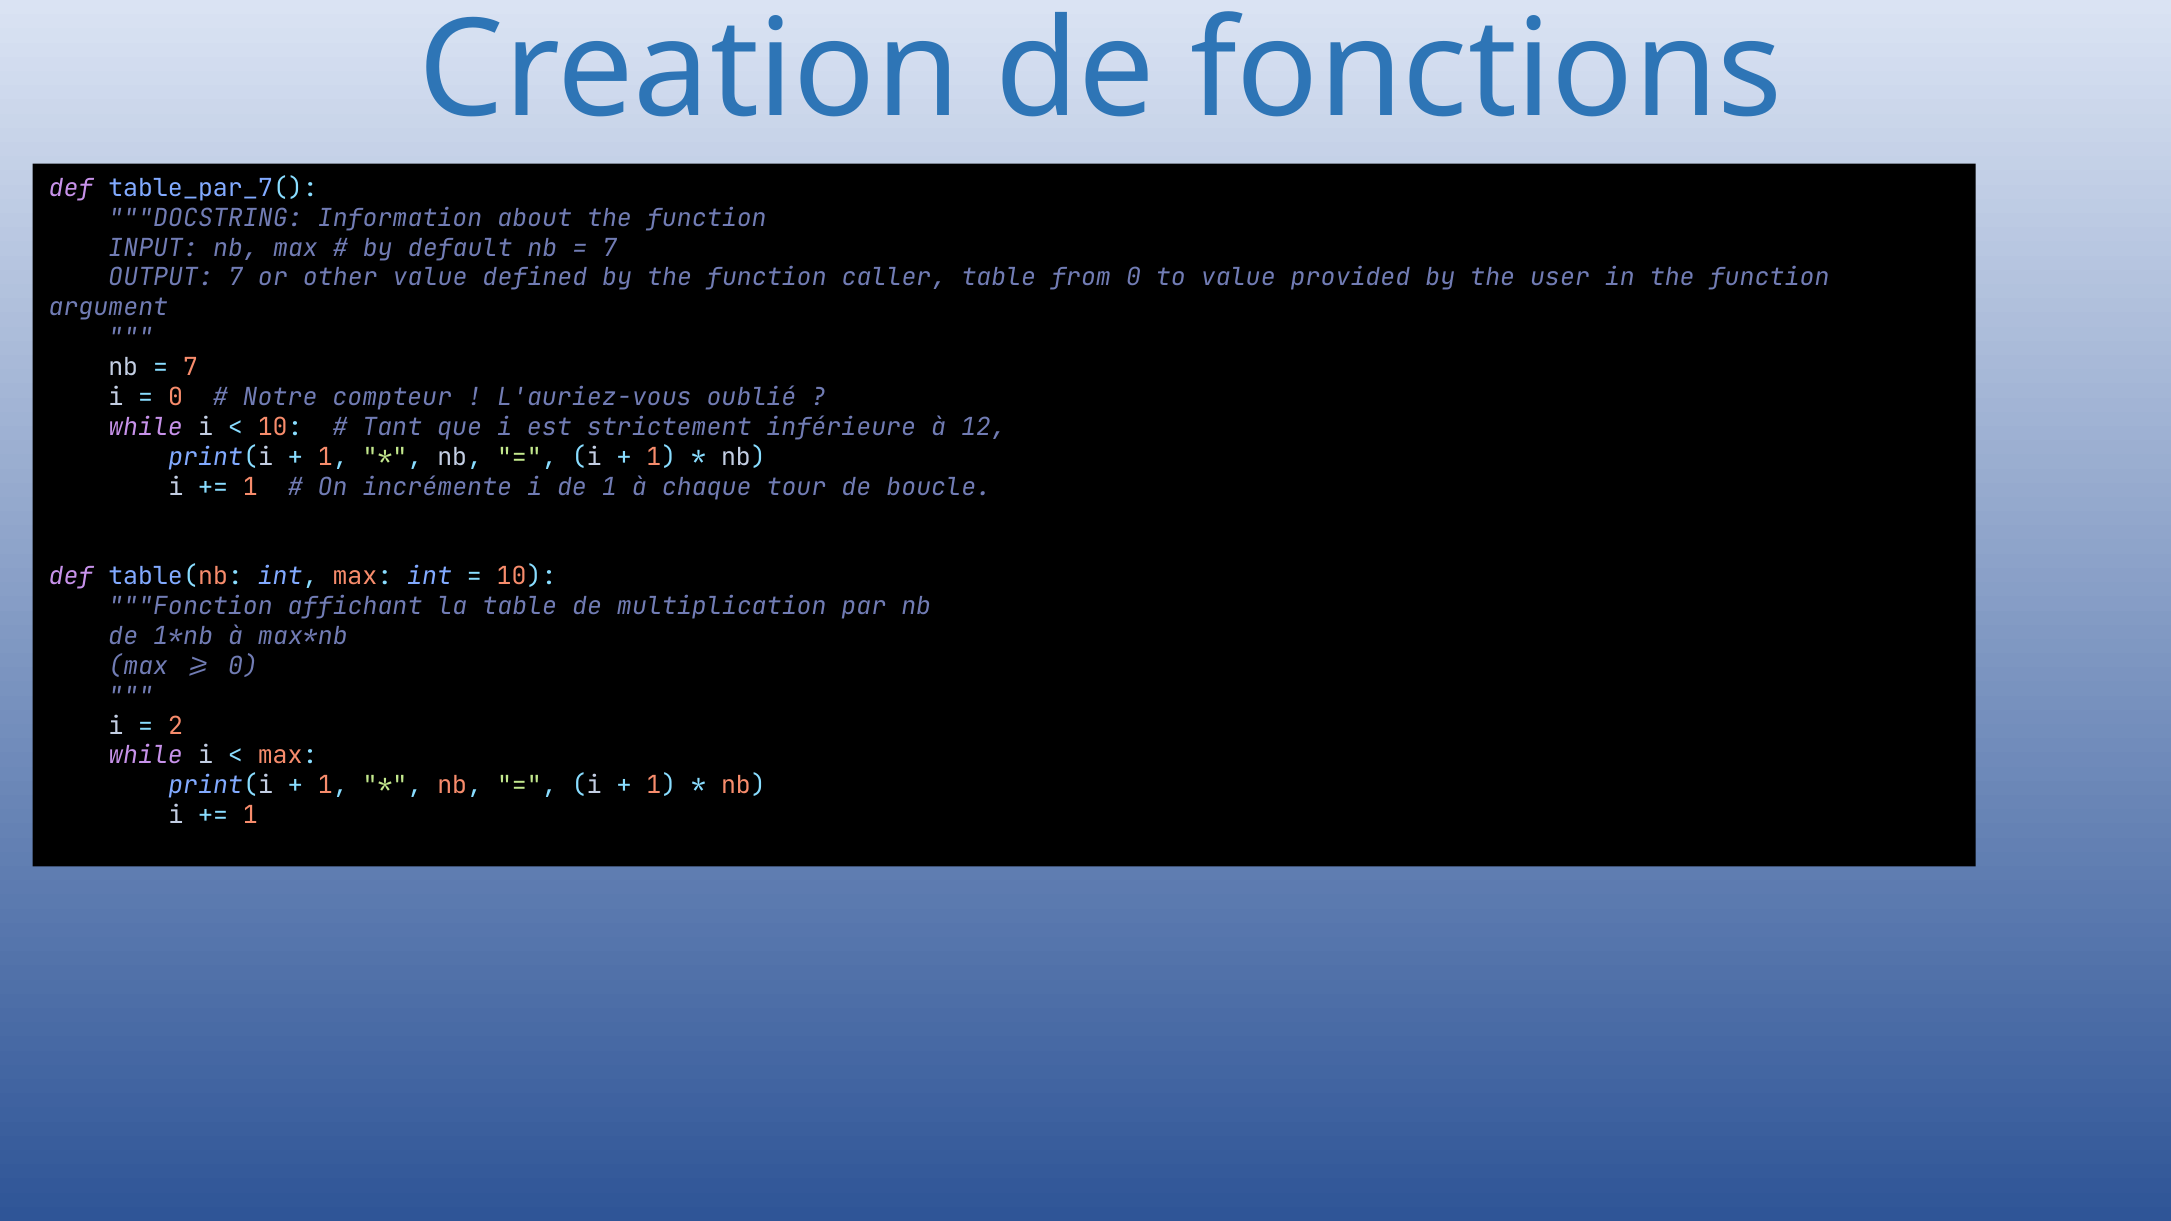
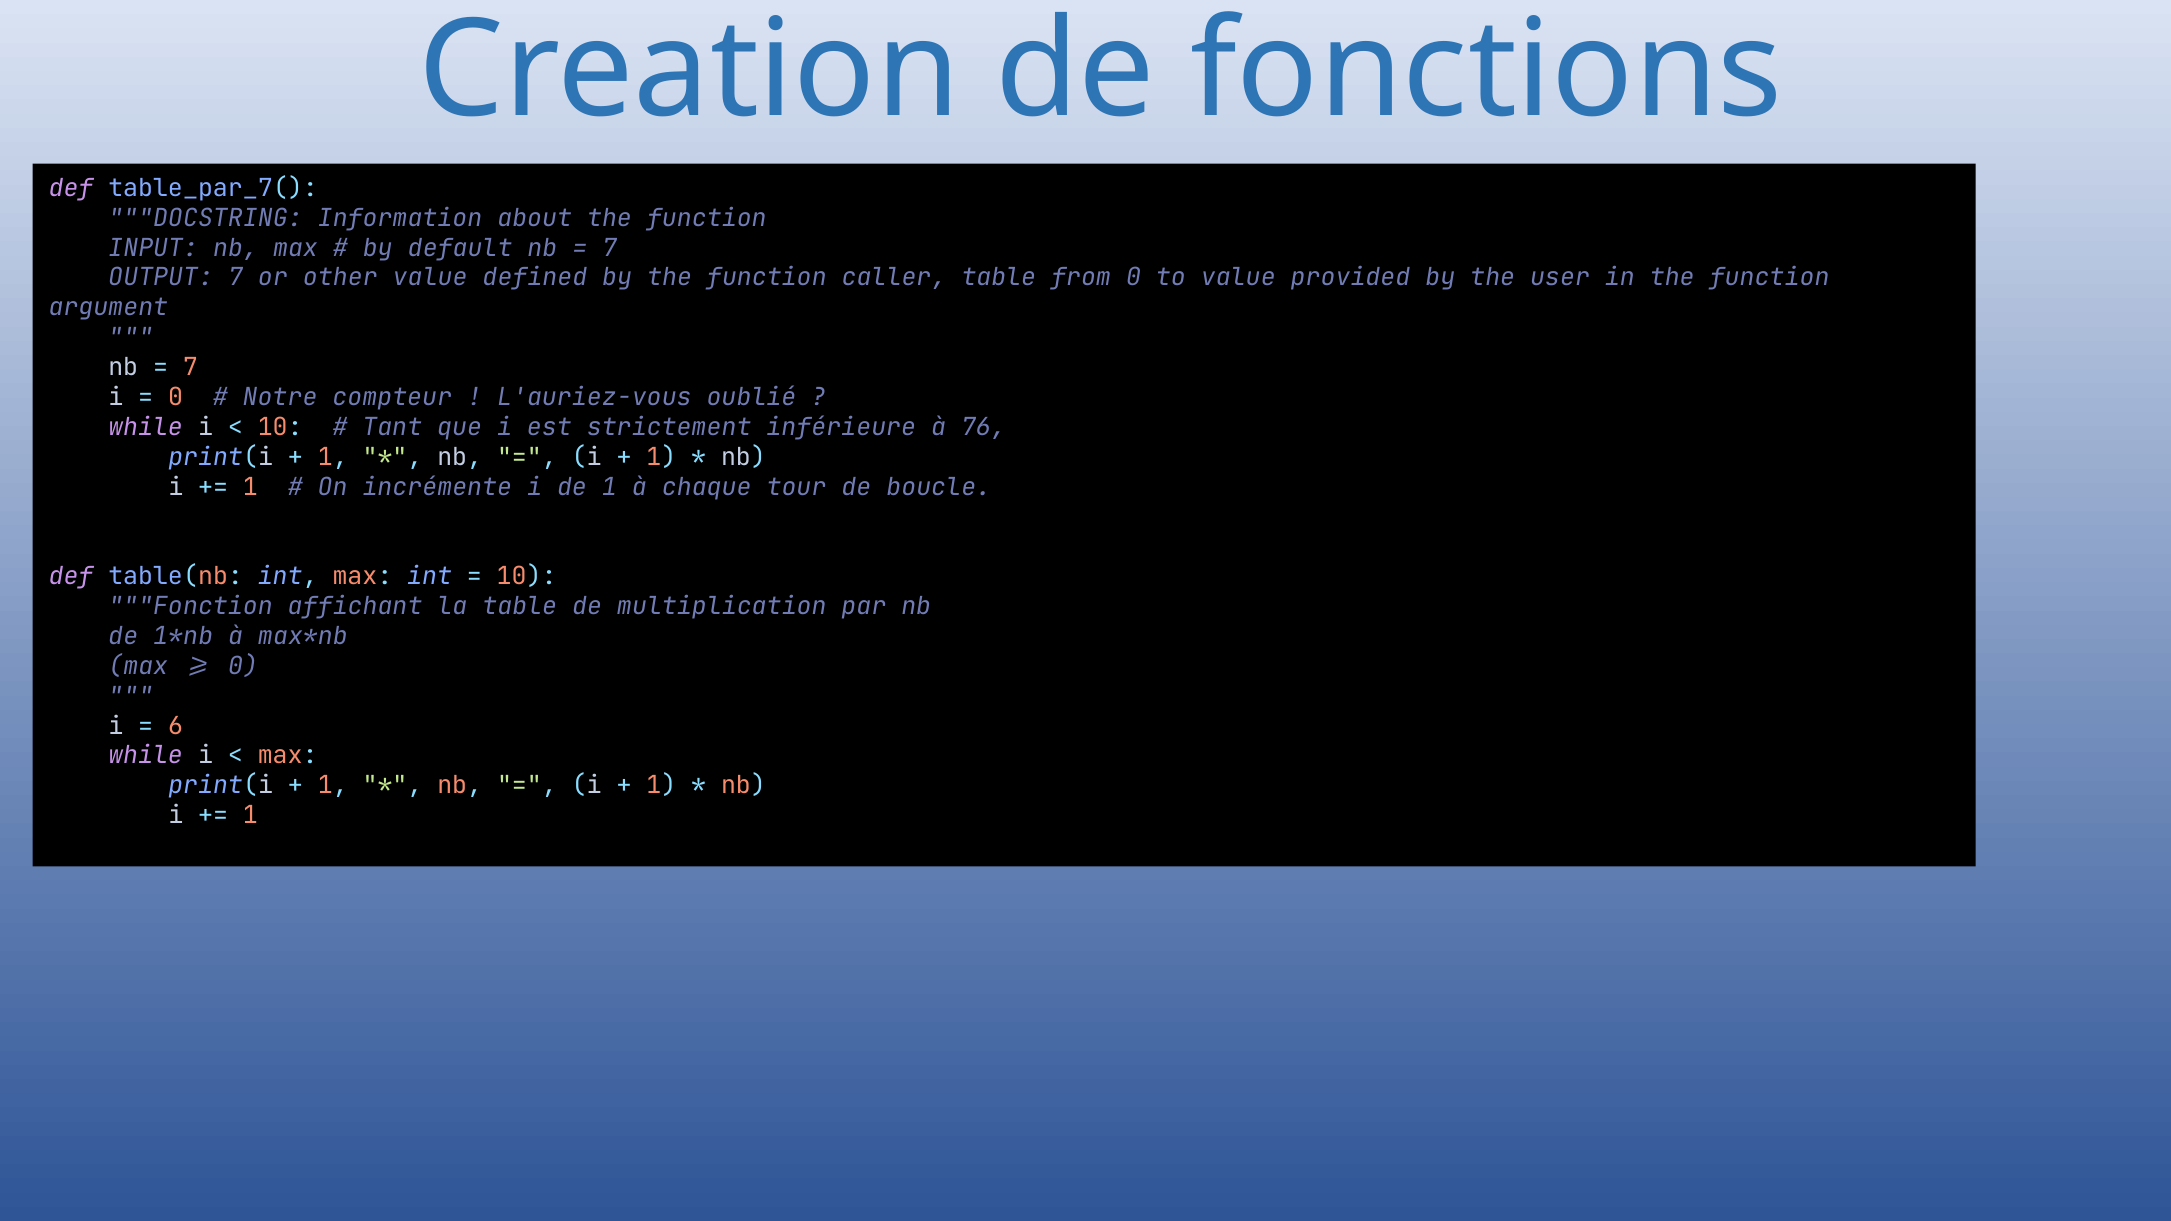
12: 12 -> 76 (983, 427)
2: 2 -> 6 (175, 726)
